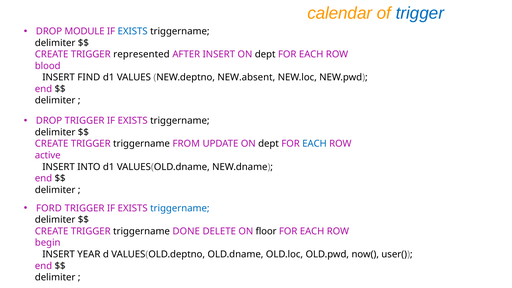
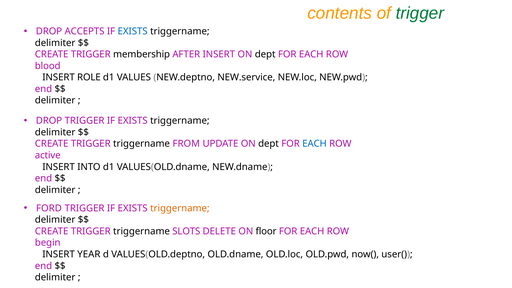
calendar: calendar -> contents (340, 13)
trigger colour: blue -> green (420, 13)
MODULE: MODULE -> ACCEPTS (85, 31)
represented: represented -> membership (142, 54)
FIND: FIND -> ROLE (89, 77)
NEW.absent: NEW.absent -> NEW.service (246, 77)
triggername colour: blue -> orange (180, 208)
DONE: DONE -> SLOTS (186, 231)
